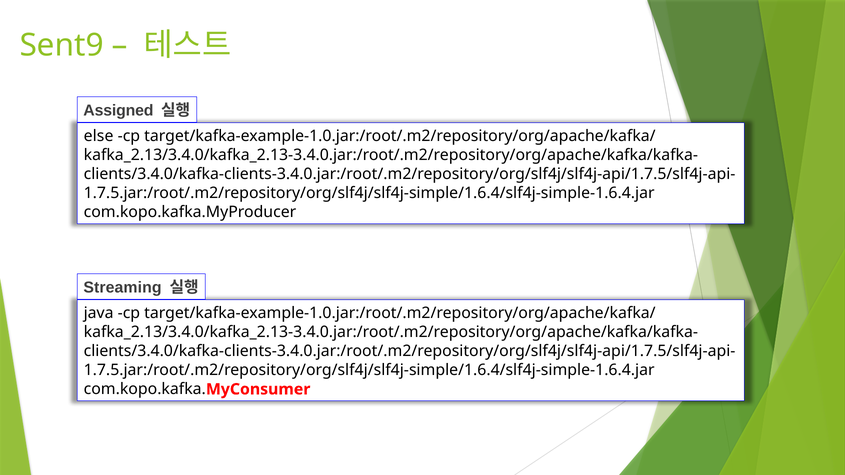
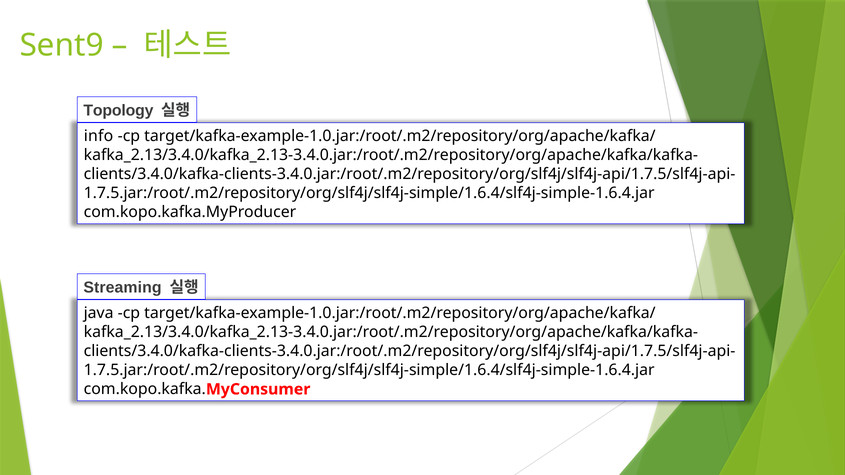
Assigned: Assigned -> Topology (118, 111)
else: else -> info (99, 136)
